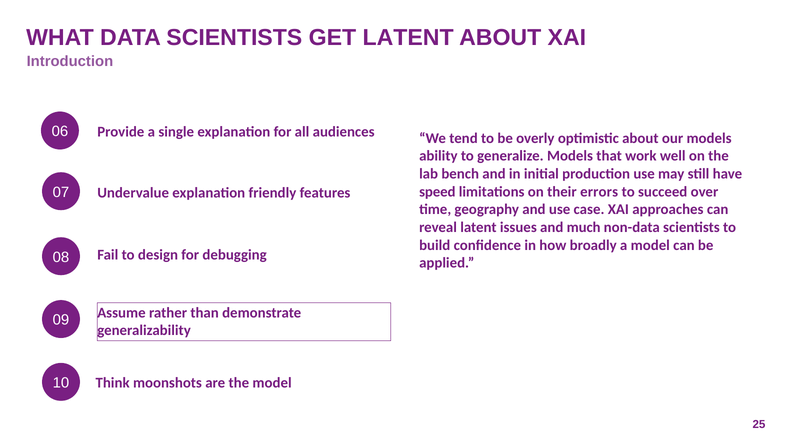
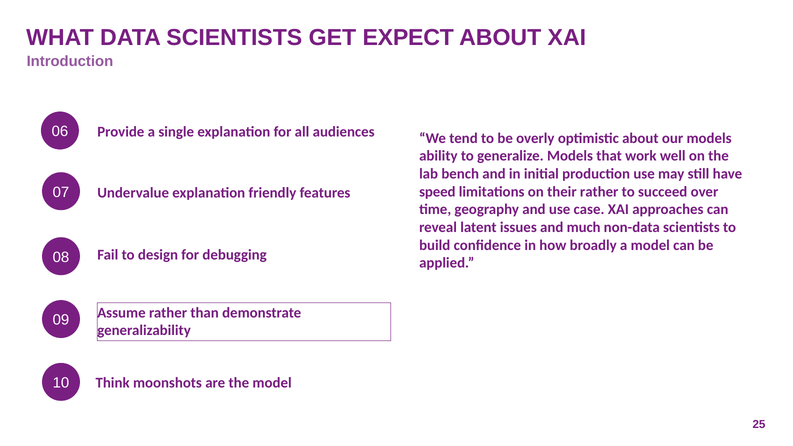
GET LATENT: LATENT -> EXPECT (408, 37)
their errors: errors -> rather (599, 192)
